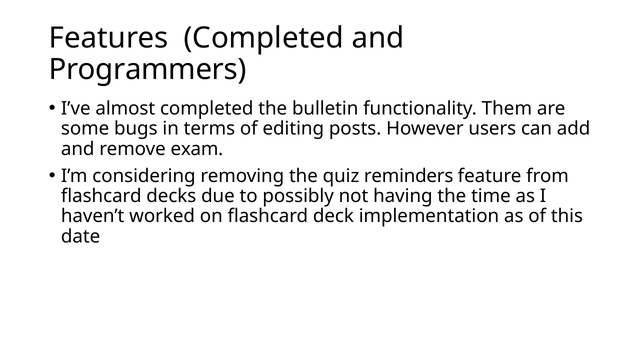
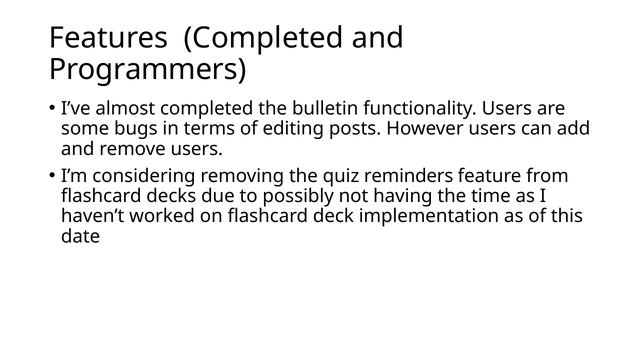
functionality Them: Them -> Users (507, 109)
remove exam: exam -> users (197, 149)
